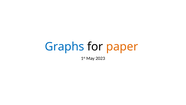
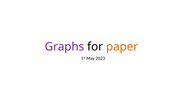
Graphs colour: blue -> purple (64, 46)
